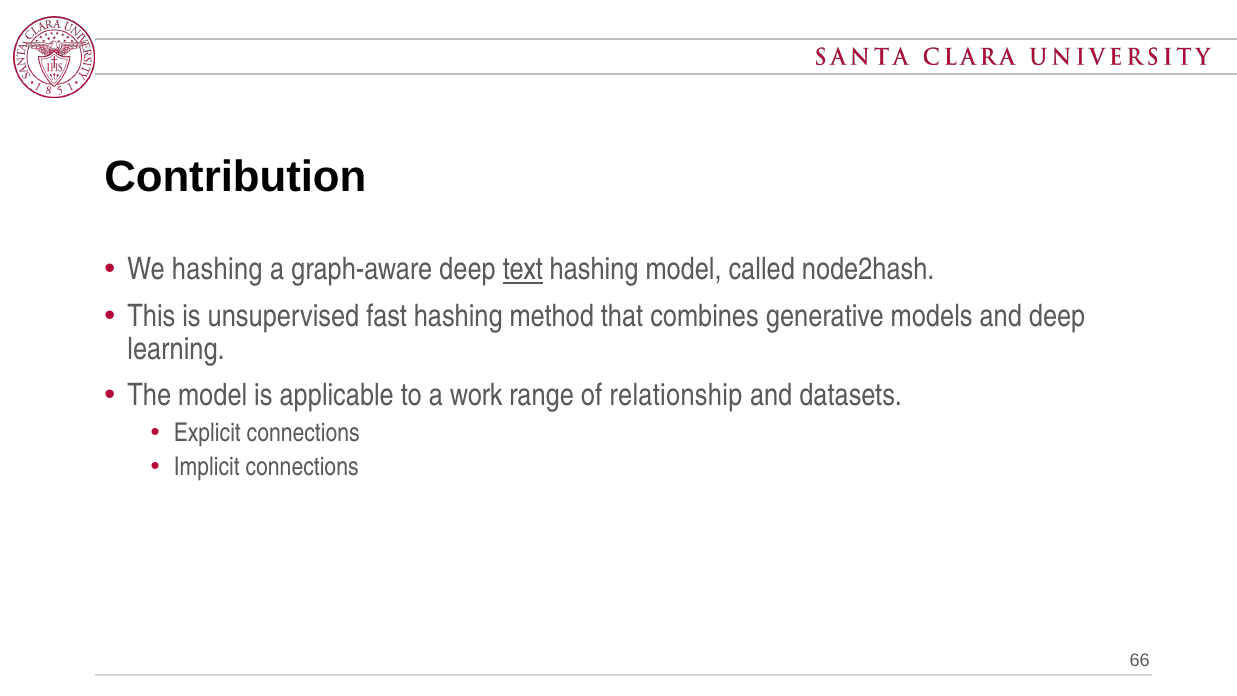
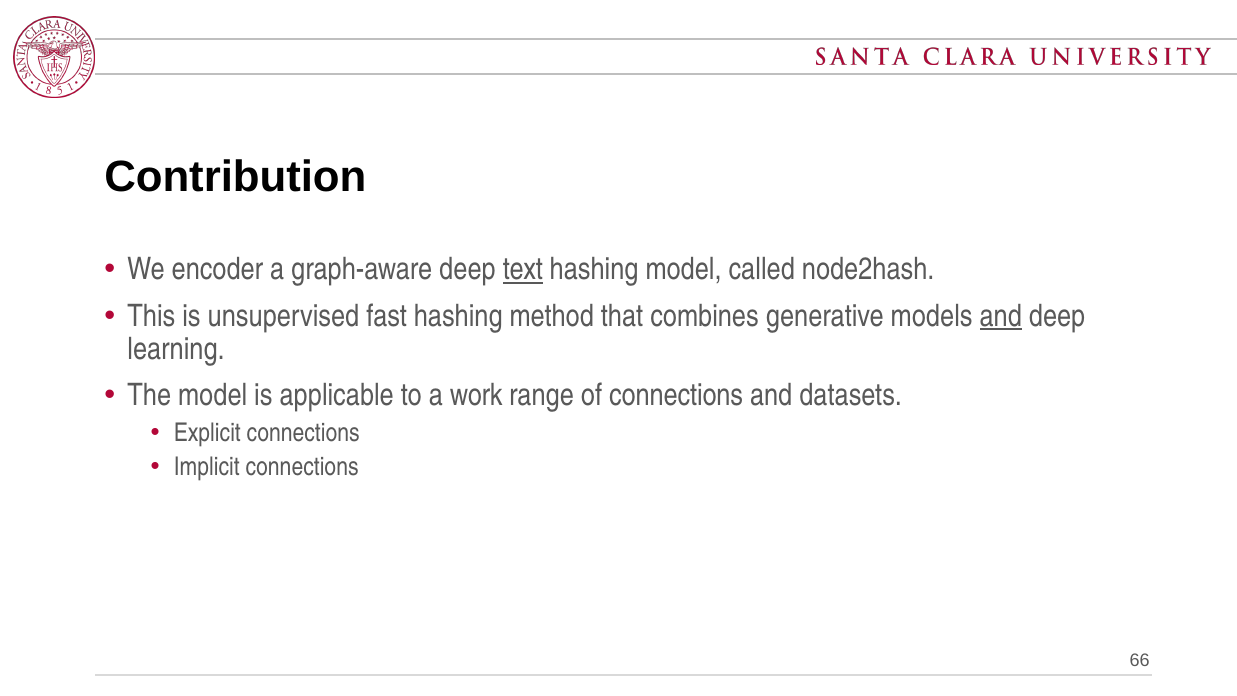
We hashing: hashing -> encoder (217, 270)
and underline: none -> present (1001, 316)
of relationship: relationship -> connections (676, 396)
